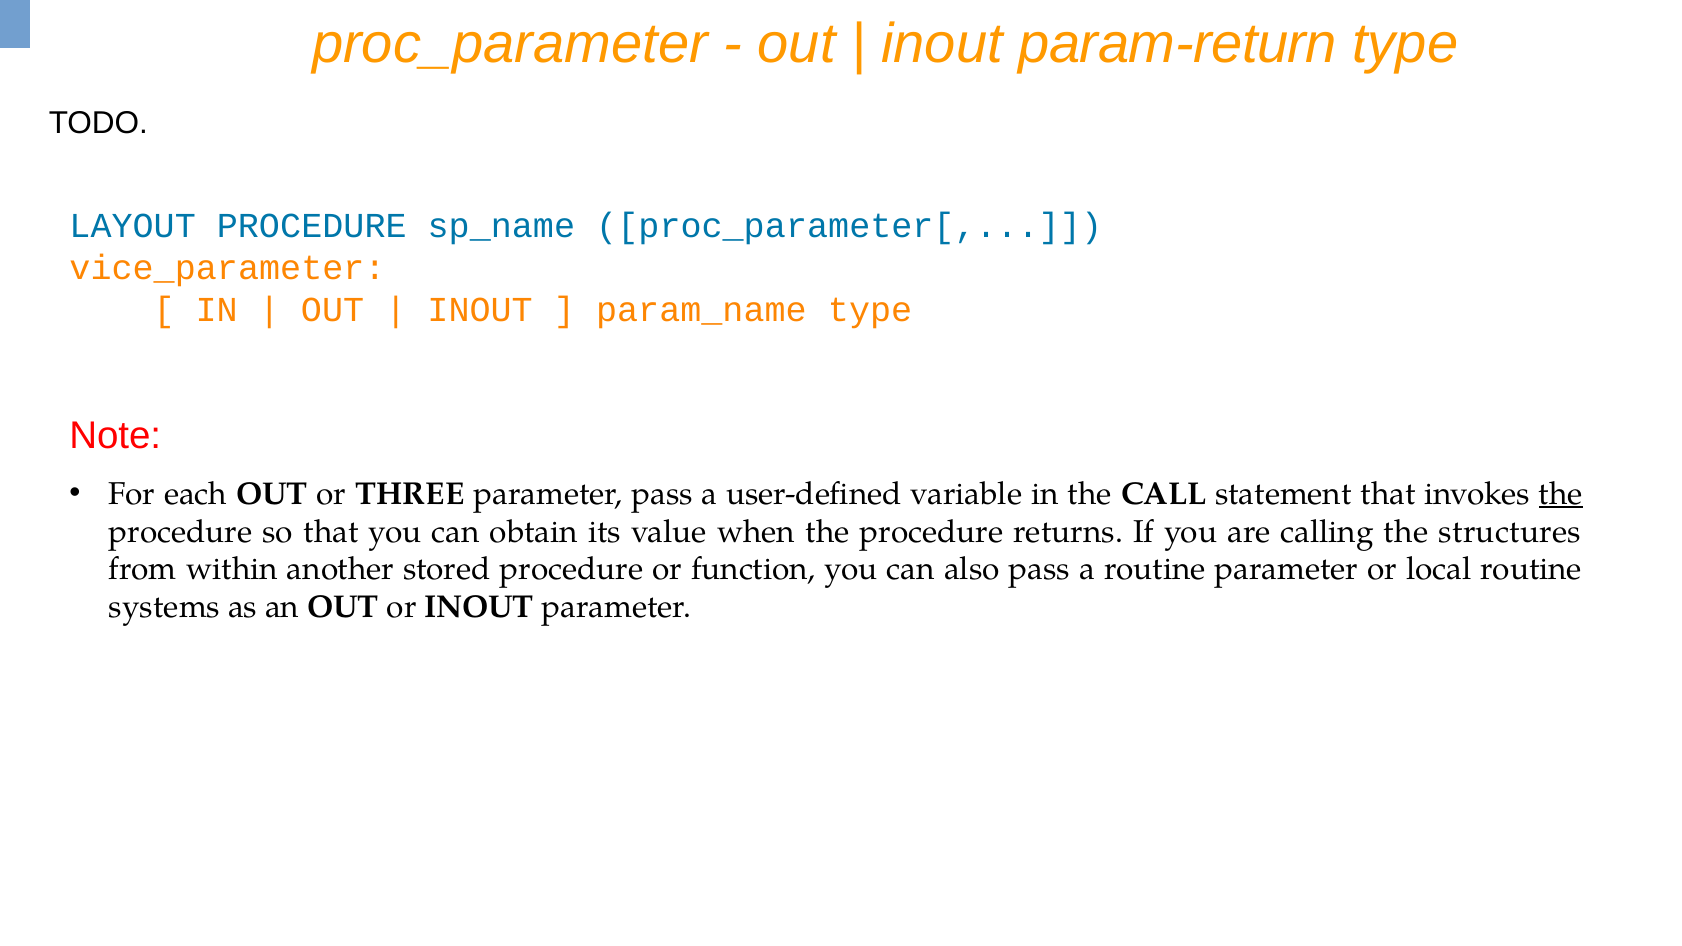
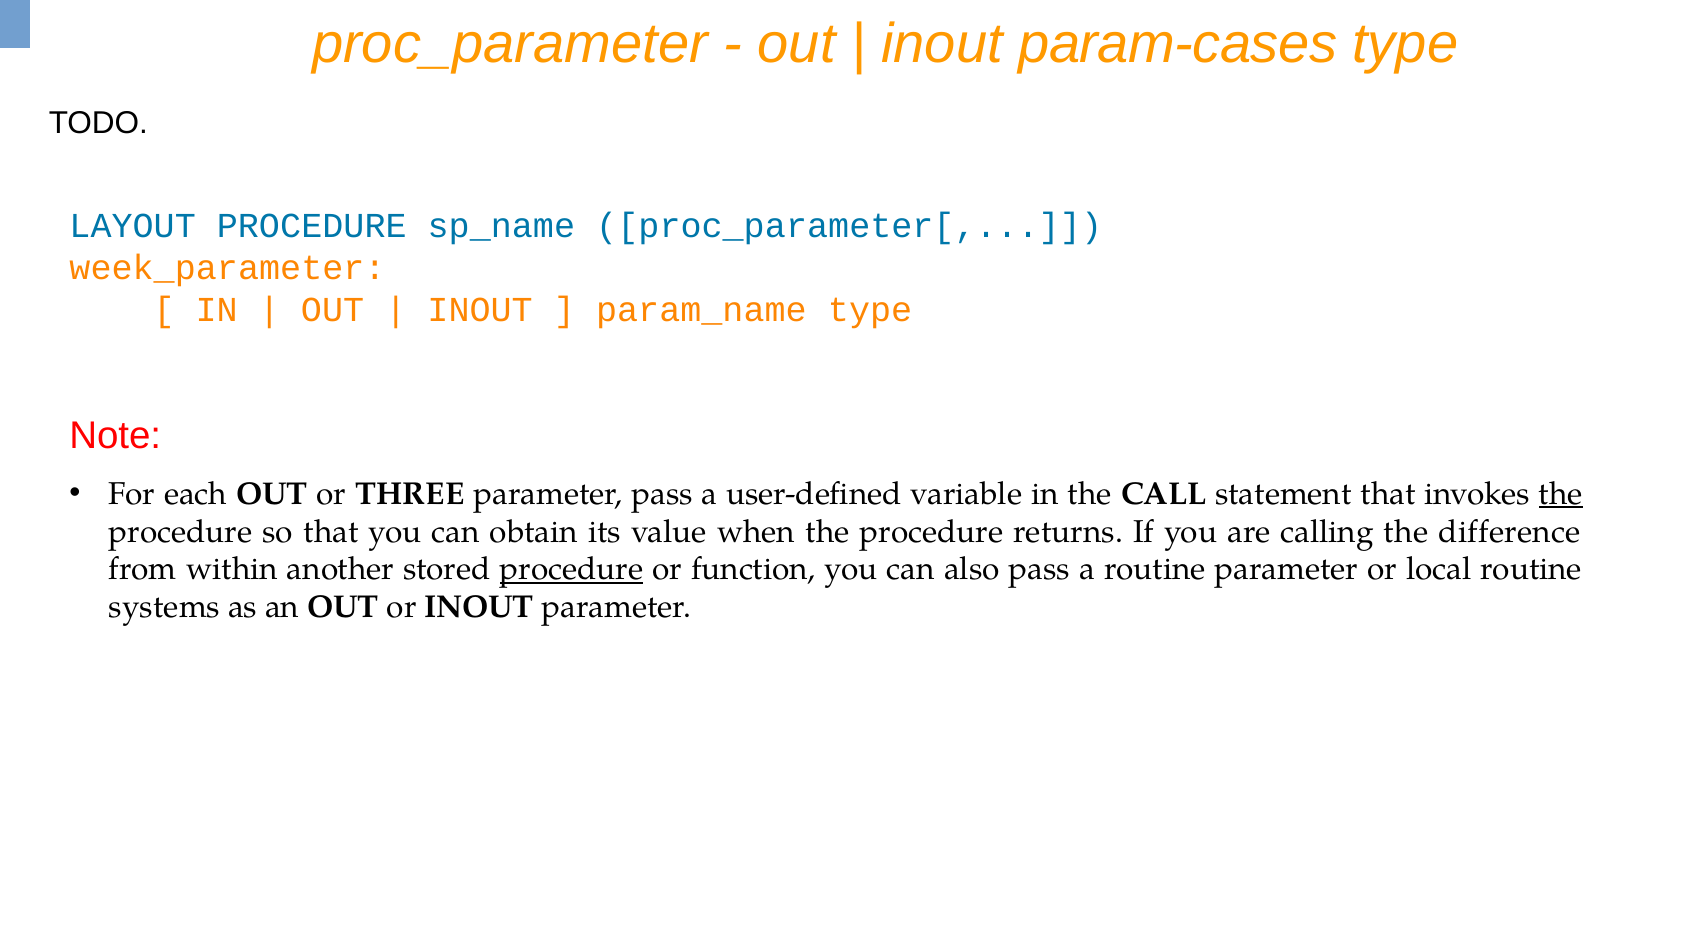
param-return: param-return -> param-cases (1178, 44)
vice_parameter: vice_parameter -> week_parameter (227, 268)
structures: structures -> difference (1510, 532)
procedure underline: none -> present (571, 570)
